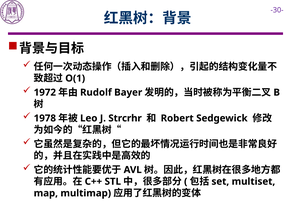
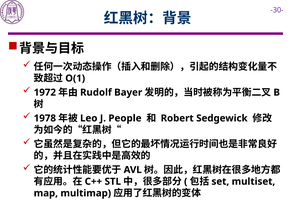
Strcrhr: Strcrhr -> People (125, 118)
